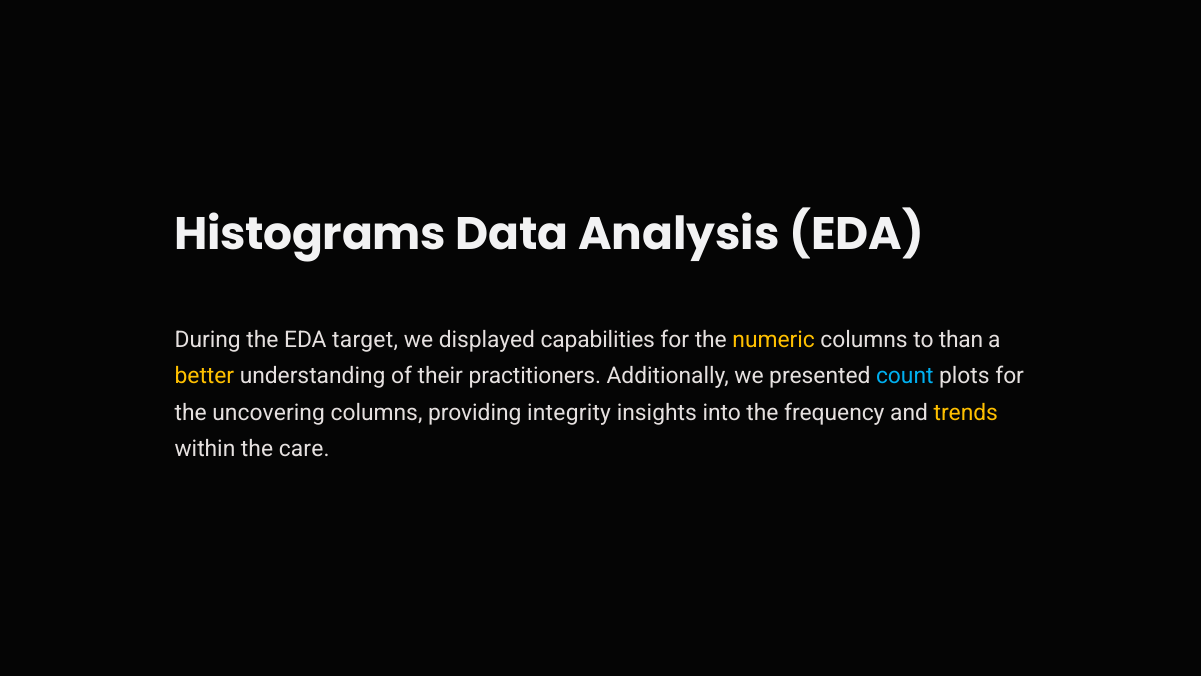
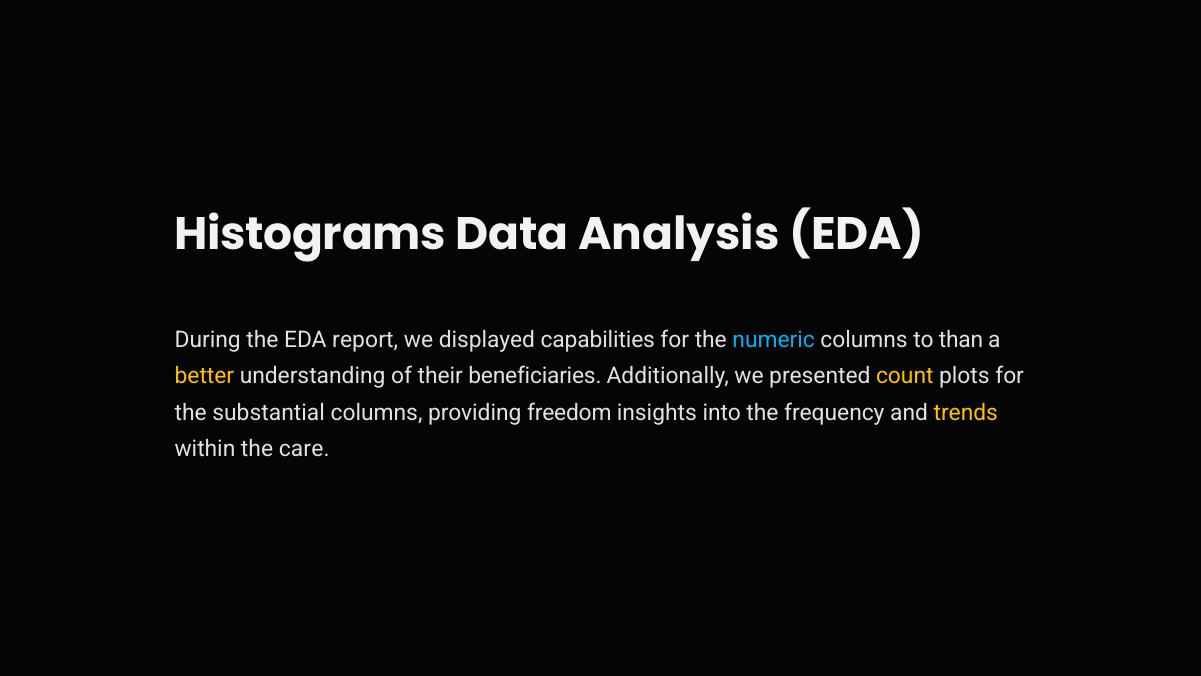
target: target -> report (365, 340)
numeric colour: yellow -> light blue (774, 340)
practitioners: practitioners -> beneficiaries (535, 376)
count colour: light blue -> yellow (905, 376)
uncovering: uncovering -> substantial (269, 413)
integrity: integrity -> freedom (569, 413)
